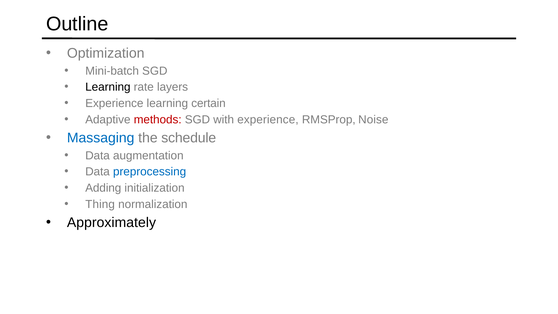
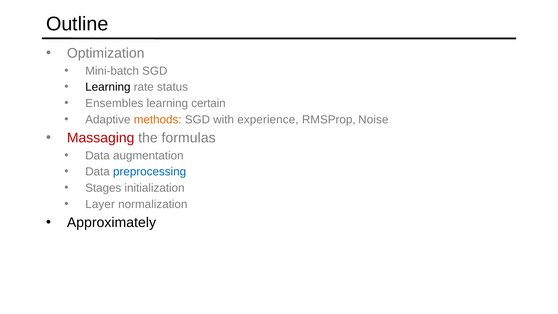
layers: layers -> status (173, 87)
Experience: Experience -> Ensembles (114, 103)
methods colour: red -> orange (158, 120)
Massaging colour: blue -> red (101, 138)
schedule: schedule -> formulas (189, 138)
Adding: Adding -> Stages (103, 188)
Thing: Thing -> Layer (100, 204)
